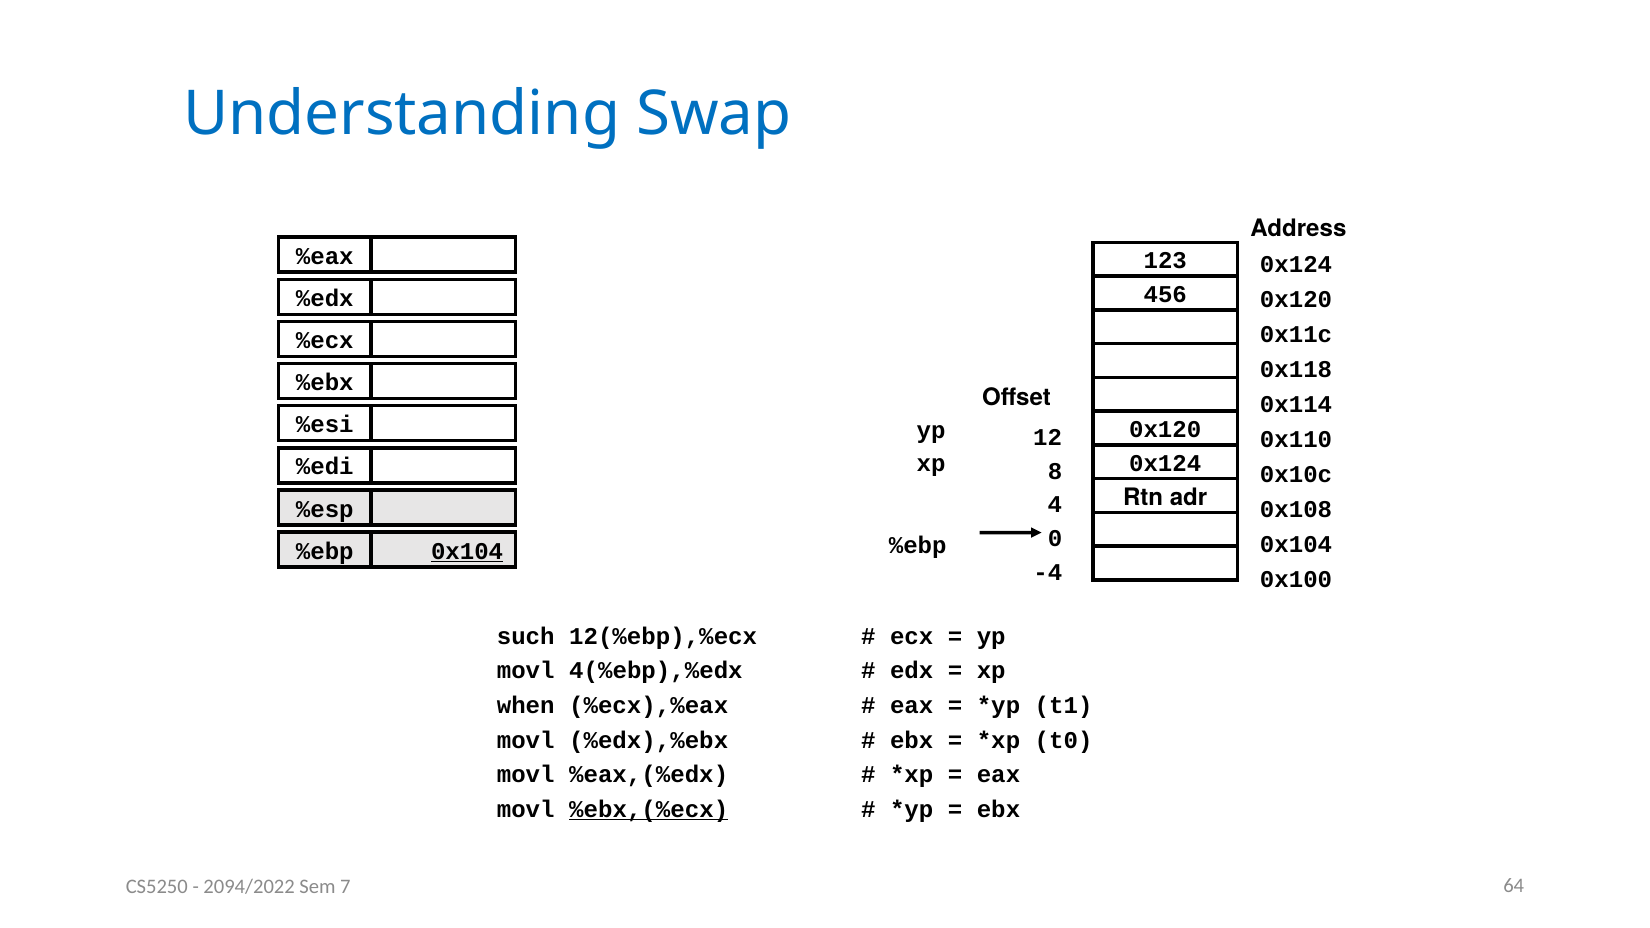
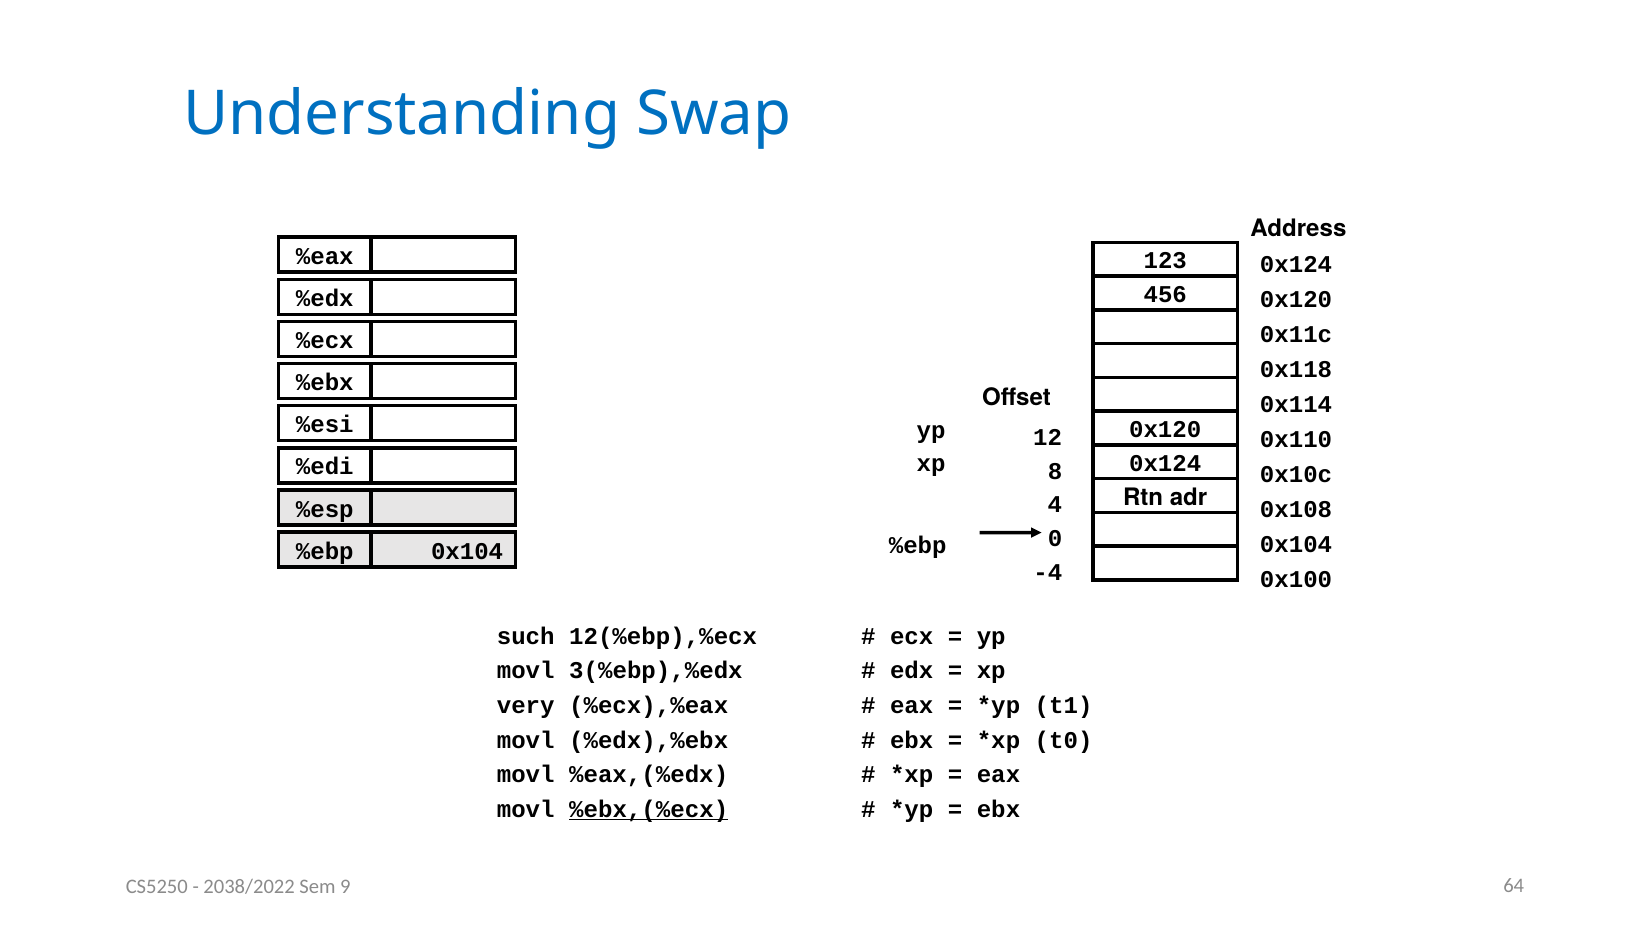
0x104 underline: present -> none (467, 551)
4(%ebp),%edx: 4(%ebp),%edx -> 3(%ebp),%edx (656, 671)
when: when -> very (526, 706)
2094/2022: 2094/2022 -> 2038/2022 (249, 886)
7: 7 -> 9 (345, 886)
